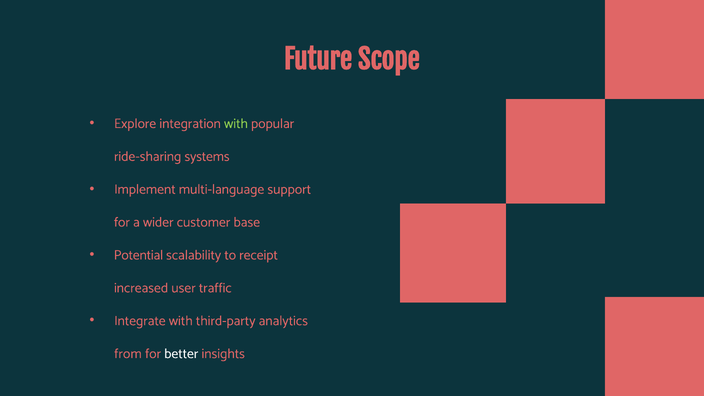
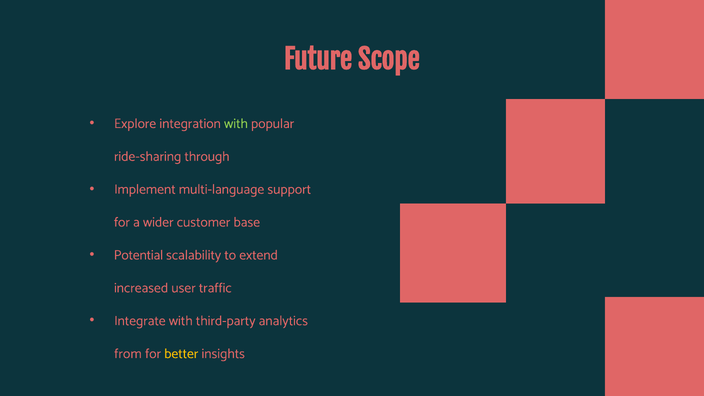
systems: systems -> through (207, 156)
receipt: receipt -> extend (259, 255)
better colour: white -> yellow (181, 354)
